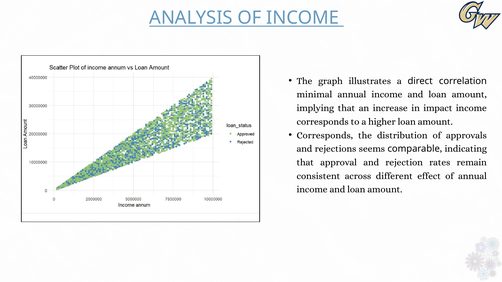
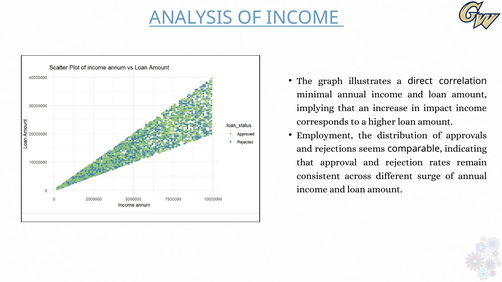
Corresponds: Corresponds -> Employment (325, 135)
effect: effect -> surge (429, 176)
